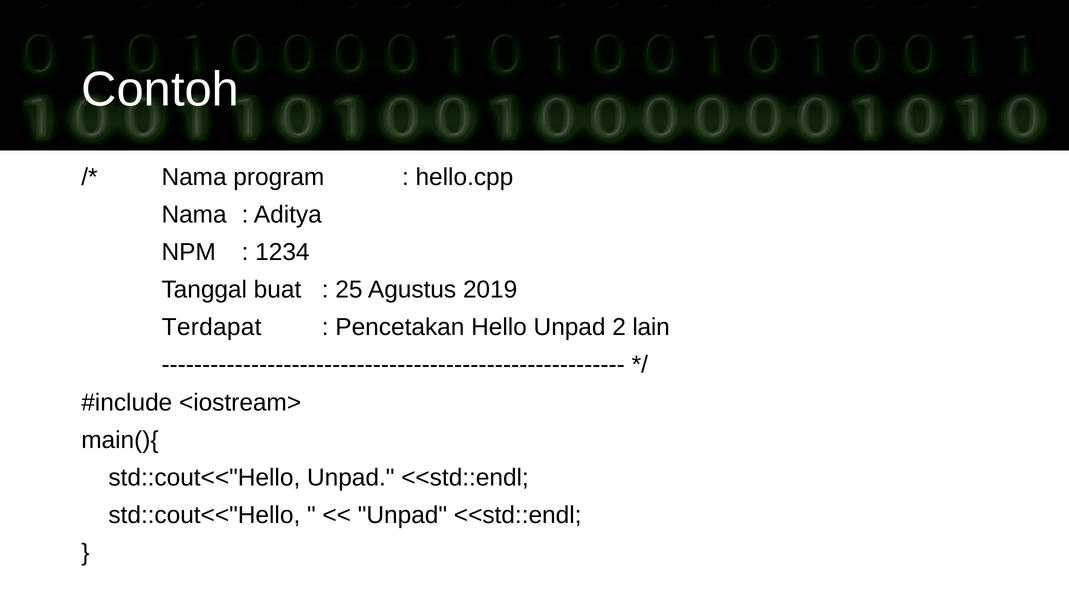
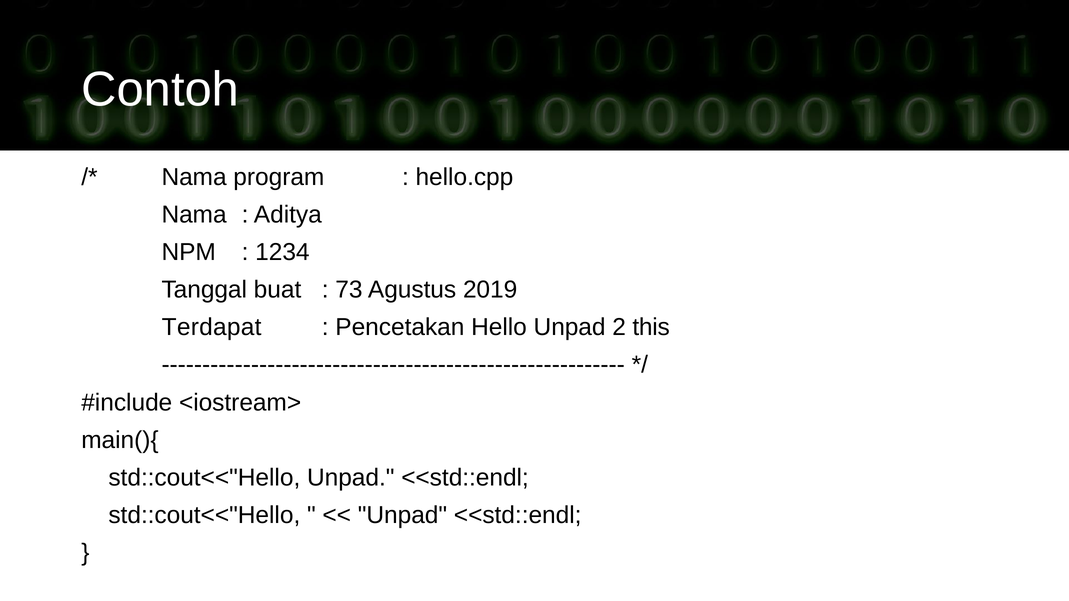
25: 25 -> 73 (349, 290)
lain: lain -> this (651, 327)
